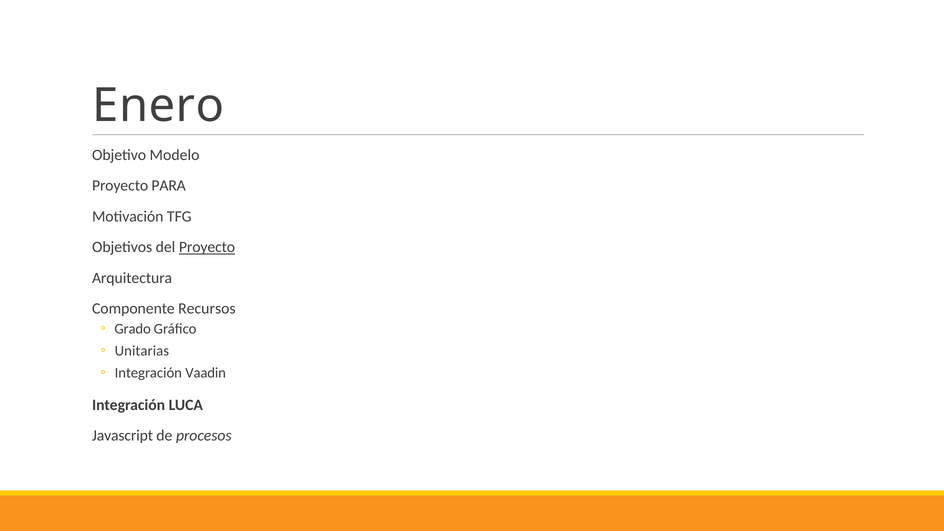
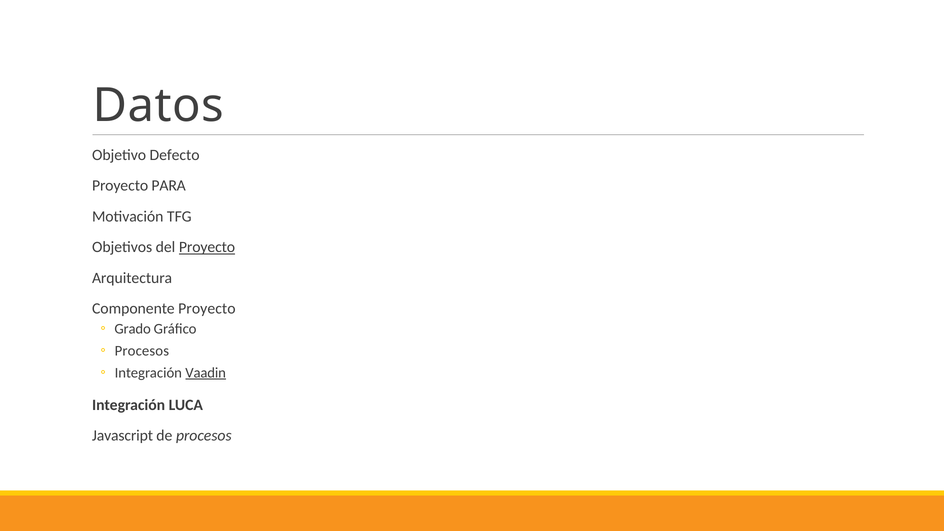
Enero: Enero -> Datos (158, 106)
Modelo: Modelo -> Defecto (175, 155)
Componente Recursos: Recursos -> Proyecto (207, 309)
Unitarias: Unitarias -> Procesos (142, 351)
Vaadin underline: none -> present (206, 373)
